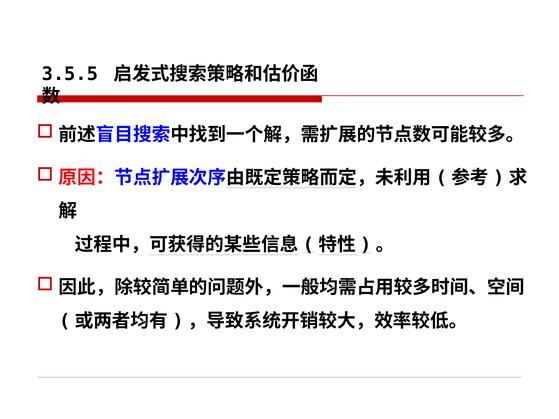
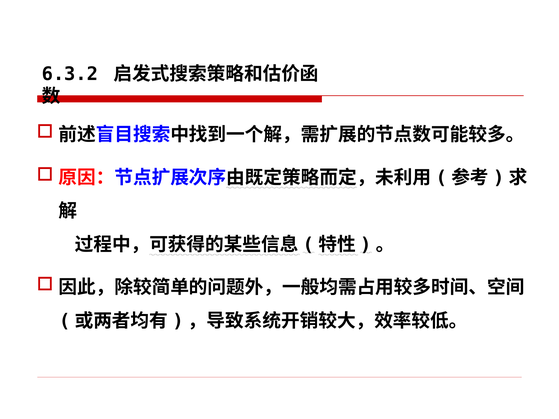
3.5.5: 3.5.5 -> 6.3.2 (70, 74)
